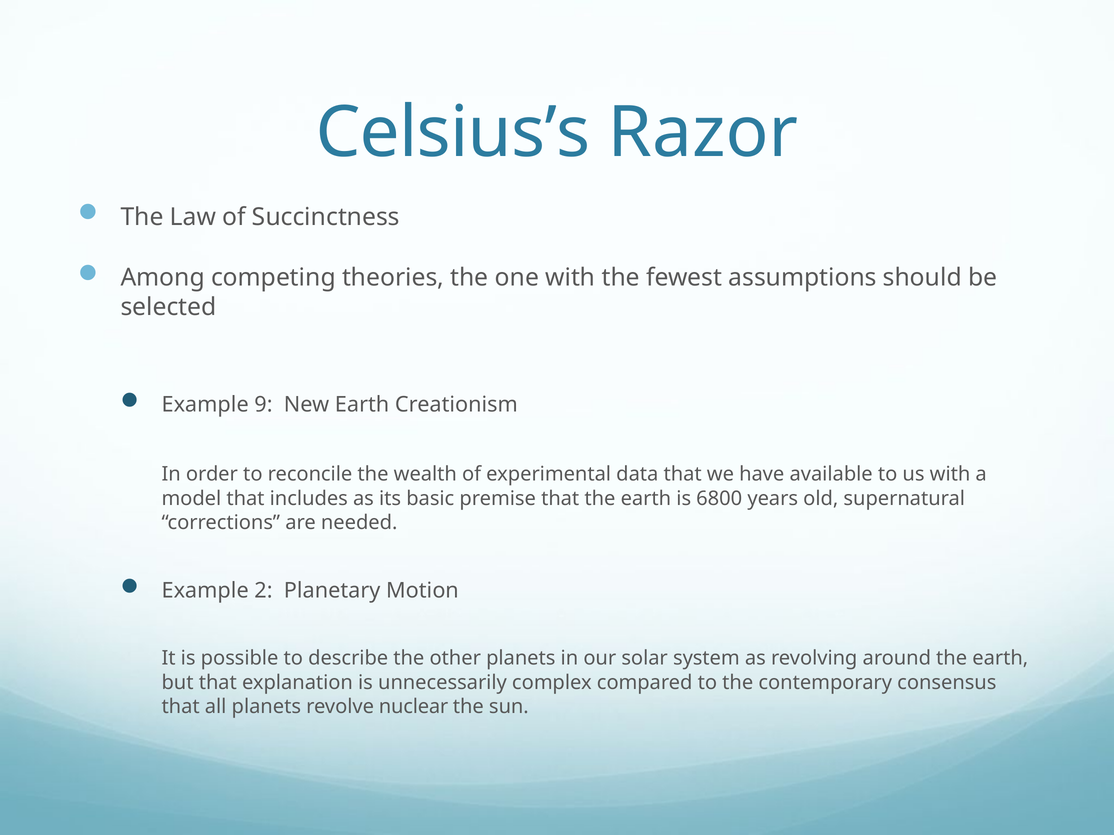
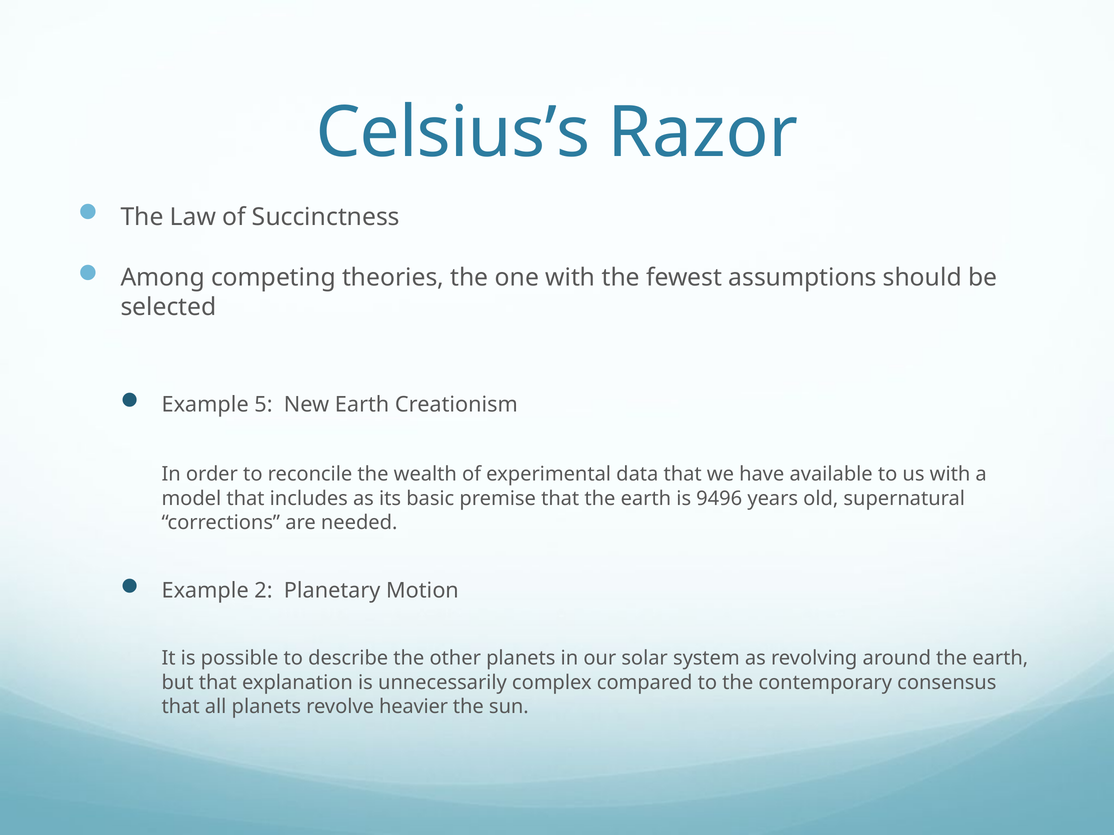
9: 9 -> 5 (263, 405)
6800: 6800 -> 9496 (719, 499)
nuclear: nuclear -> heavier (414, 707)
